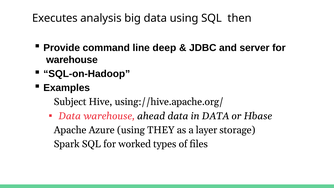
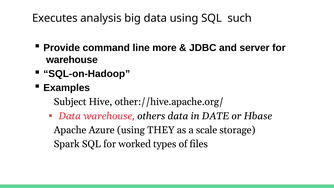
then: then -> such (240, 18)
deep: deep -> more (164, 48)
using://hive.apache.org/: using://hive.apache.org/ -> other://hive.apache.org/ (169, 102)
ahead: ahead -> others (151, 116)
in DATA: DATA -> DATE (215, 116)
layer: layer -> scale (207, 130)
